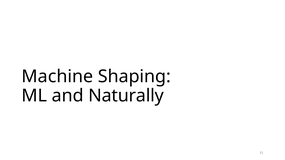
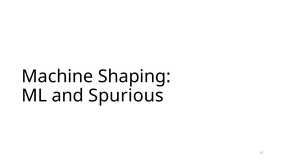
Naturally: Naturally -> Spurious (126, 96)
